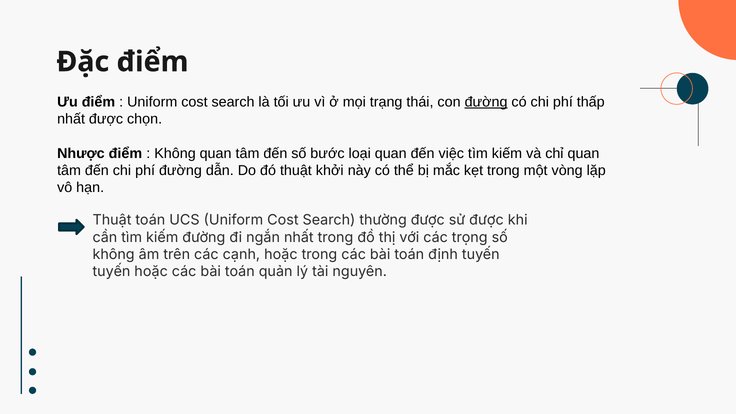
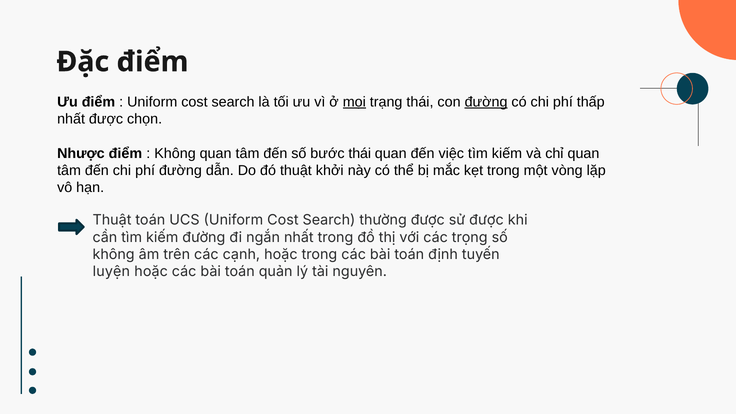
mọi underline: none -> present (354, 102)
bước loại: loại -> thái (360, 153)
tuyến: tuyến -> luyện (111, 272)
